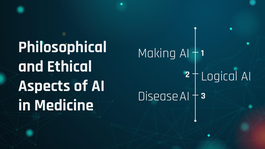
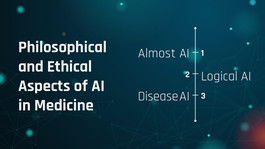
Making: Making -> Almost (157, 53)
